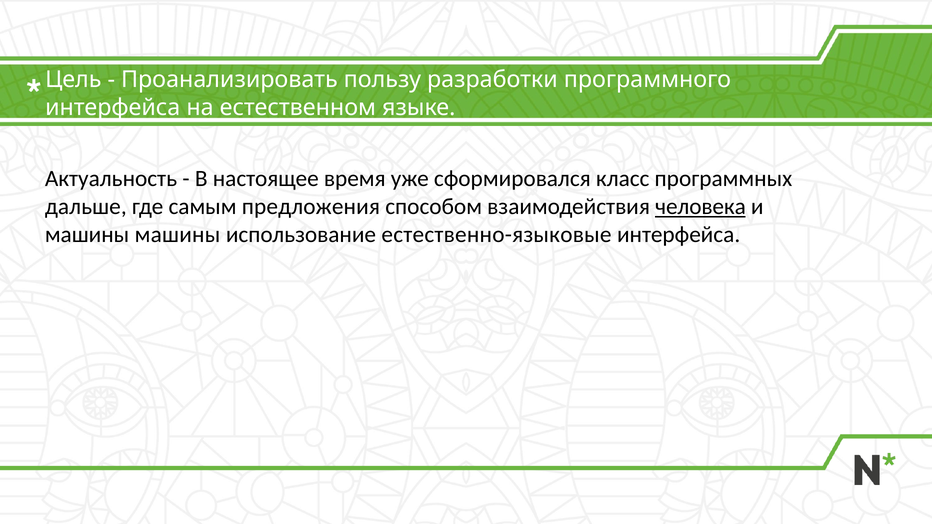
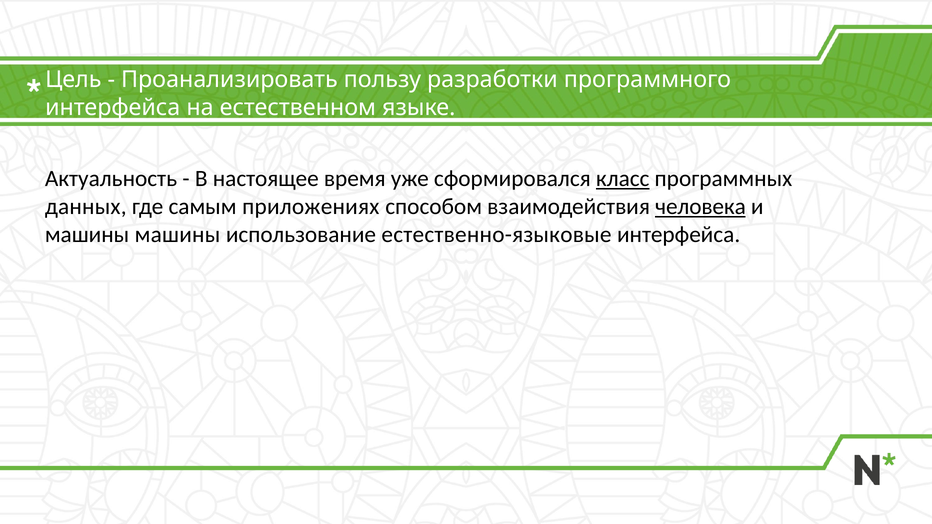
класс underline: none -> present (623, 179)
дальше: дальше -> данных (86, 207)
предложения: предложения -> приложениях (311, 207)
